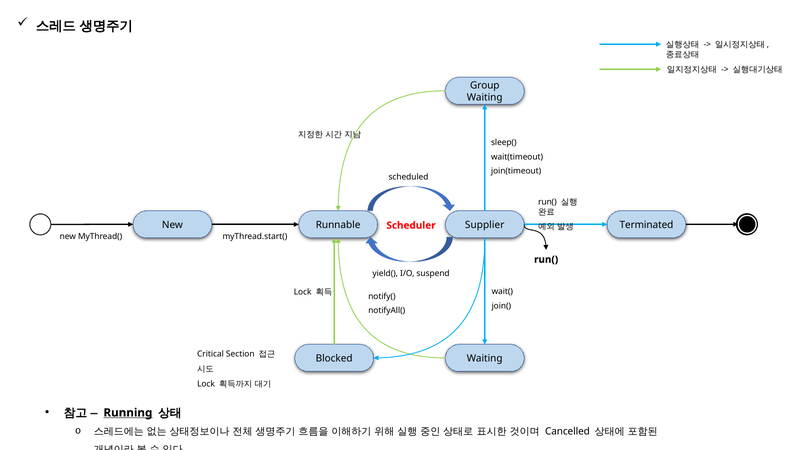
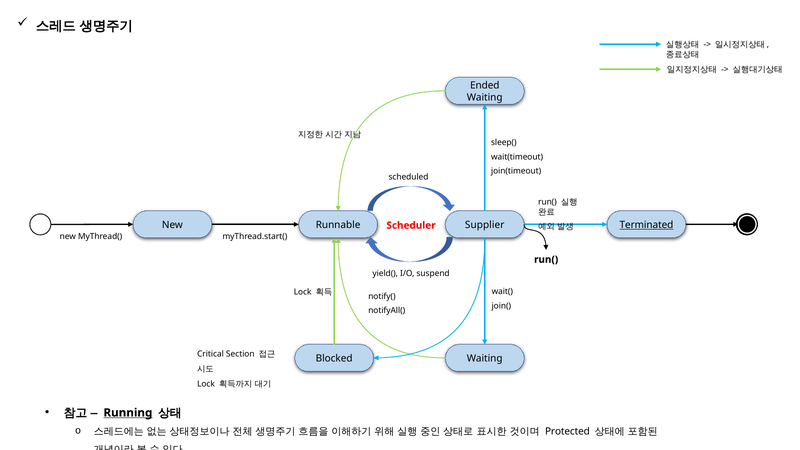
Group: Group -> Ended (485, 85)
Terminated underline: none -> present (646, 225)
Cancelled: Cancelled -> Protected (567, 432)
